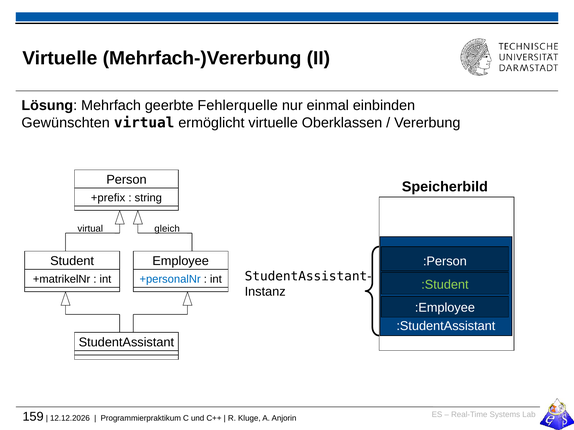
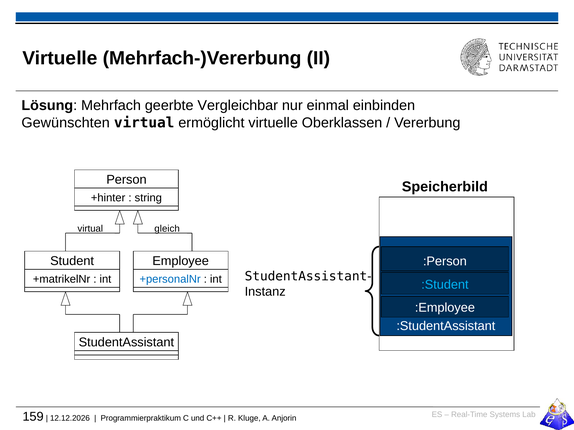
Fehlerquelle: Fehlerquelle -> Vergleichbar (238, 106)
+prefix: +prefix -> +hinter (108, 198)
:Student colour: light green -> light blue (445, 285)
